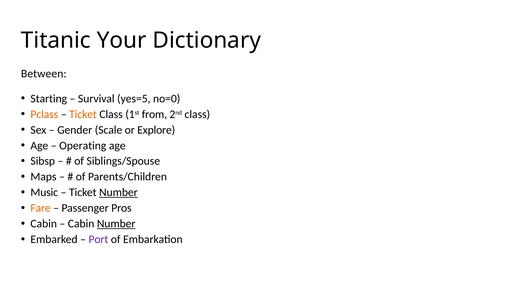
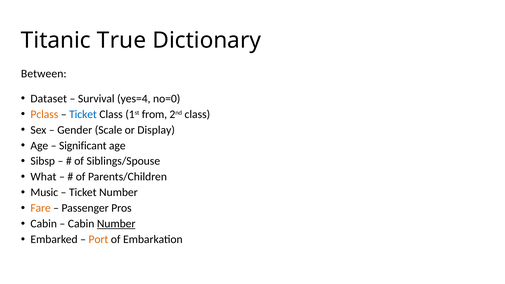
Your: Your -> True (122, 40)
Starting: Starting -> Dataset (49, 99)
yes=5: yes=5 -> yes=4 (134, 99)
Ticket colour: orange -> blue (83, 114)
Explore: Explore -> Display (156, 130)
Operating: Operating -> Significant (83, 146)
Maps: Maps -> What (43, 177)
Number underline: present -> none (118, 193)
Port colour: purple -> orange (98, 239)
